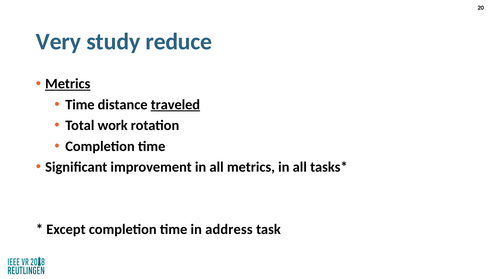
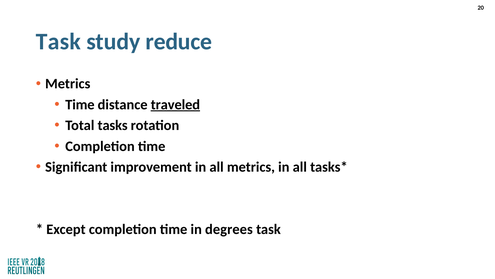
Very: Very -> Task (58, 42)
Metrics underline: present -> none (68, 84)
work: work -> tasks (113, 125)
address: address -> degrees (229, 229)
